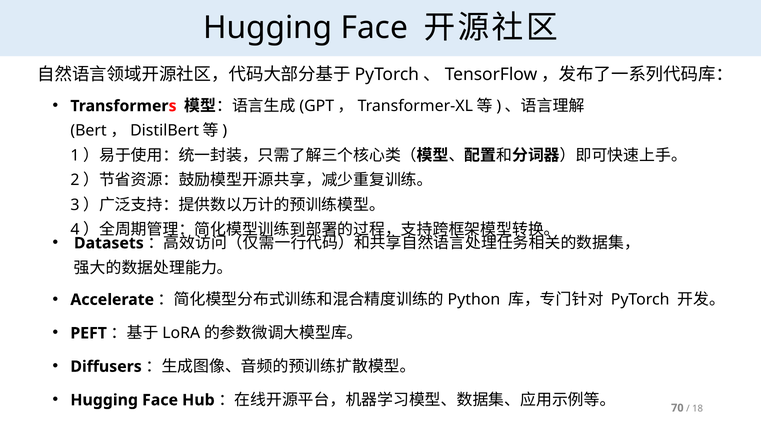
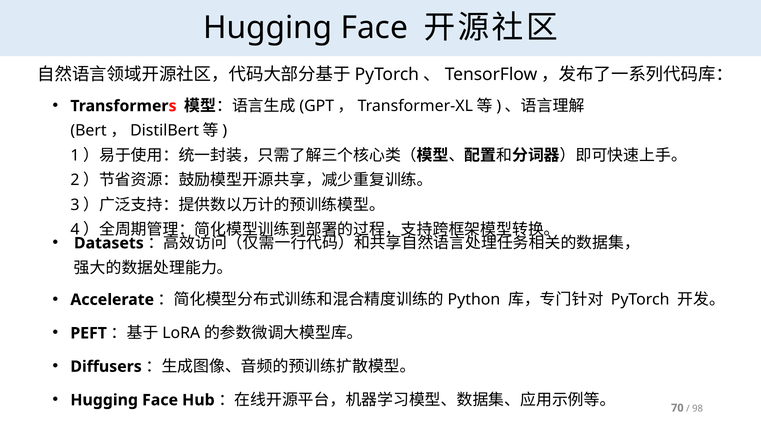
18: 18 -> 98 (698, 409)
